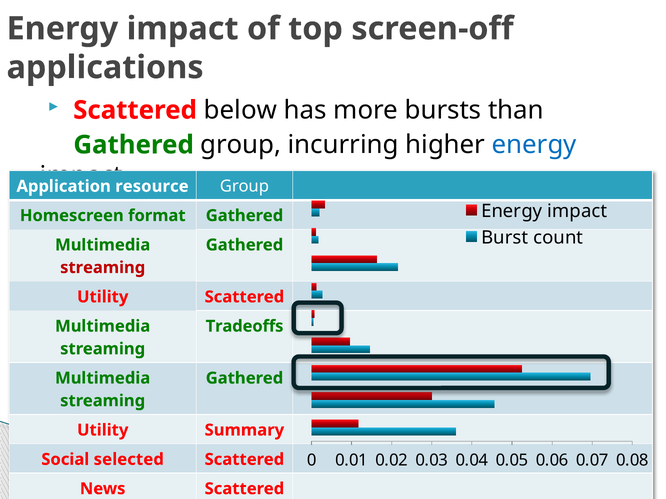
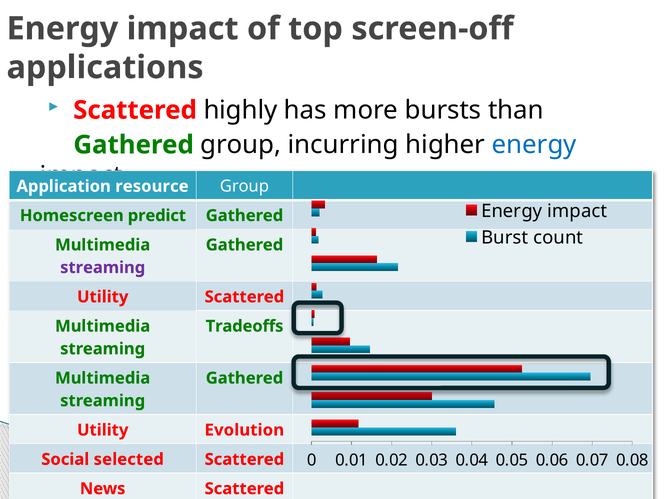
below: below -> highly (240, 110)
format: format -> predict (157, 216)
streaming colour: red -> purple (103, 268)
Summary: Summary -> Evolution (244, 430)
